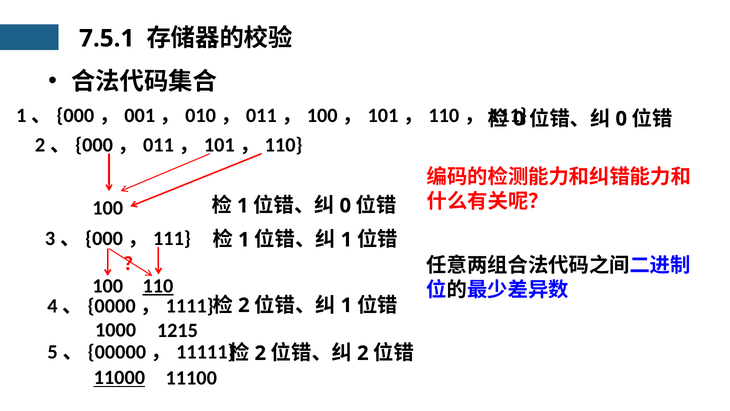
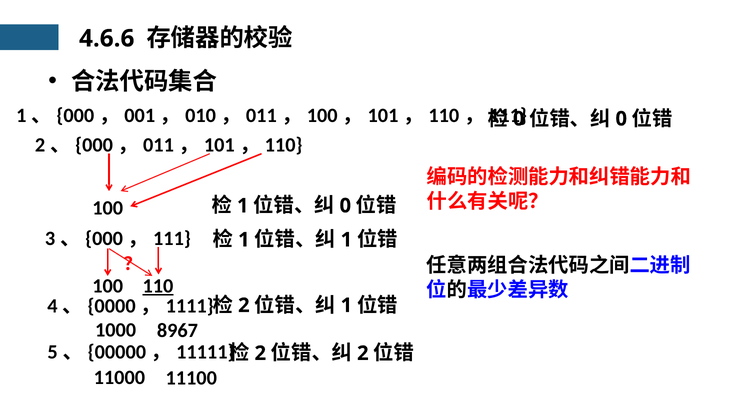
7.5.1: 7.5.1 -> 4.6.6 (107, 38)
1215: 1215 -> 8967 (177, 330)
11000 underline: present -> none (119, 377)
